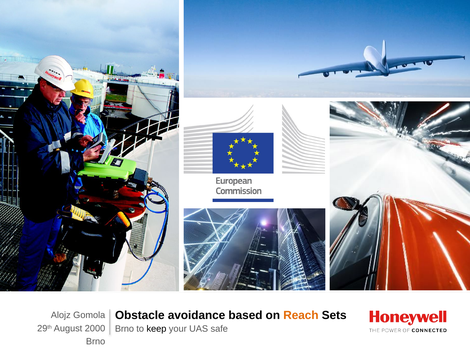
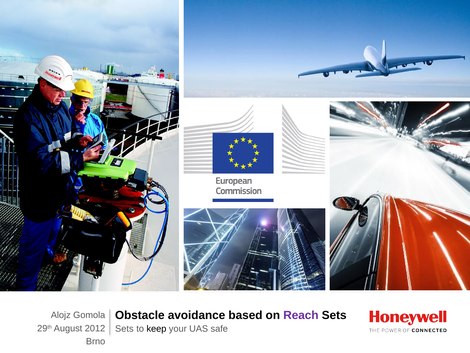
Reach colour: orange -> purple (301, 315)
2000: 2000 -> 2012 (95, 328)
Brno: Brno -> Sets (124, 328)
